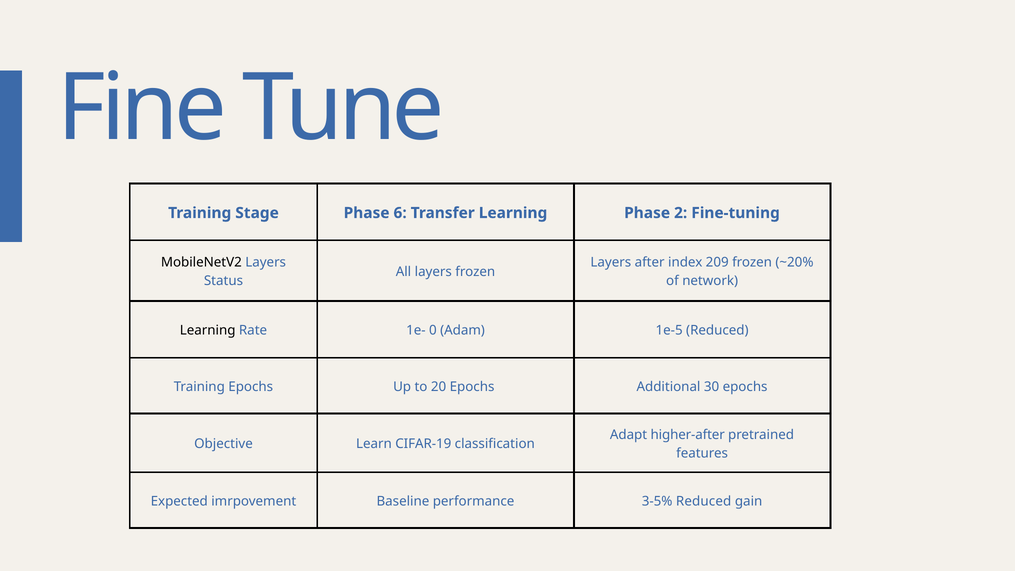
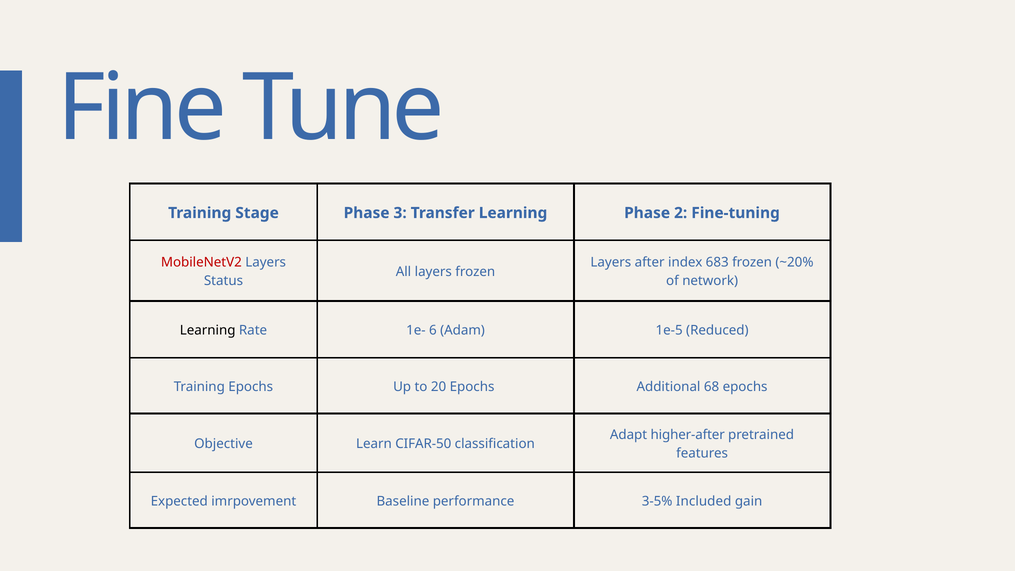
6: 6 -> 3 (400, 213)
MobileNetV2 colour: black -> red (201, 262)
209: 209 -> 683 (717, 262)
0: 0 -> 6 (433, 330)
30: 30 -> 68 (712, 387)
CIFAR-19: CIFAR-19 -> CIFAR-50 (423, 444)
3-5% Reduced: Reduced -> Included (704, 501)
